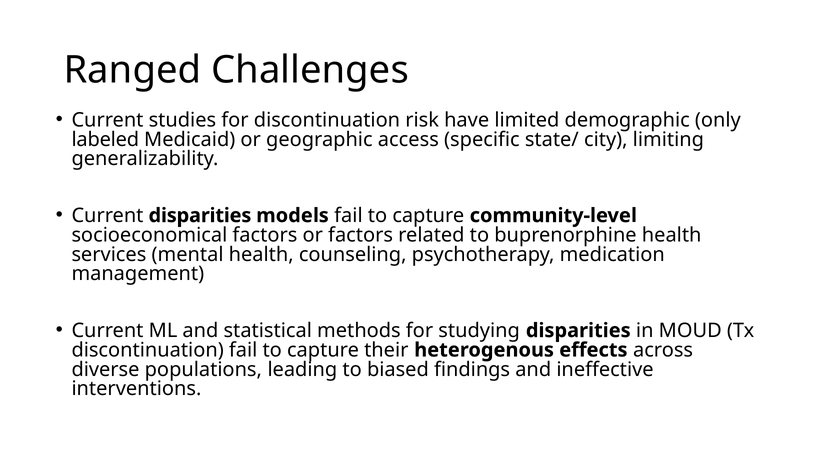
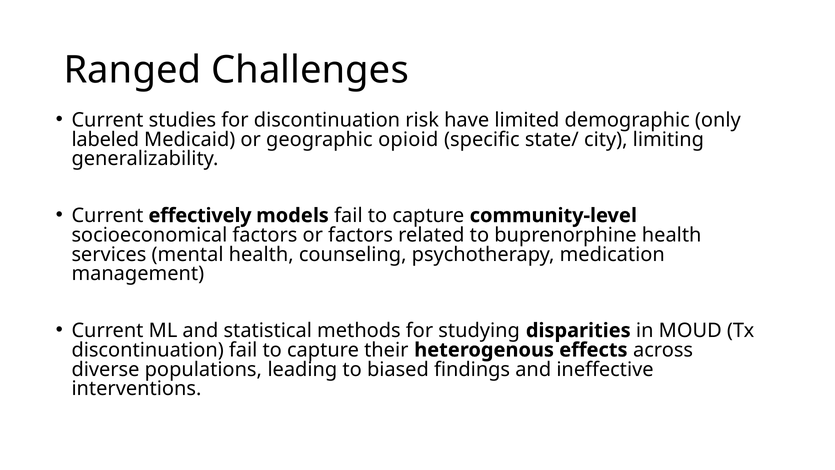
access: access -> opioid (408, 139)
Current disparities: disparities -> effectively (200, 215)
